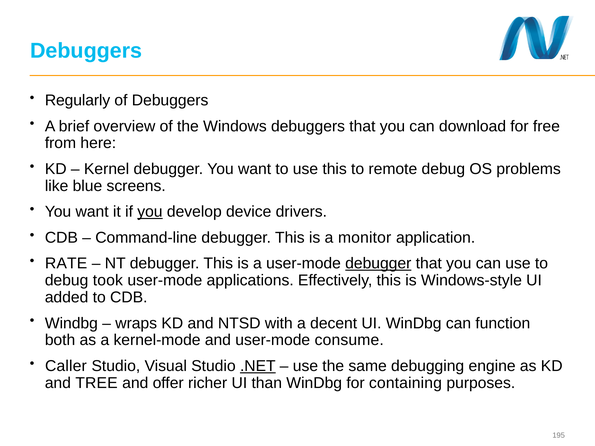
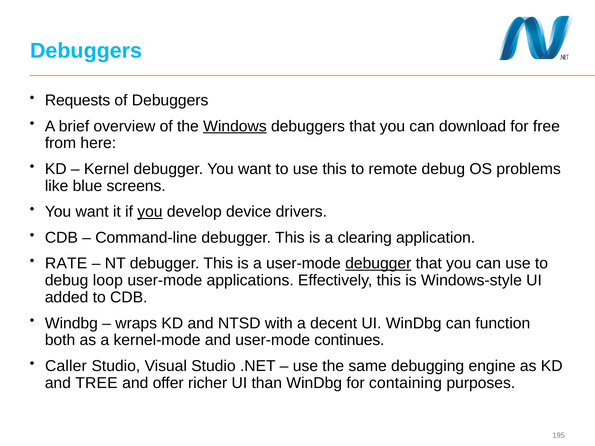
Regularly: Regularly -> Requests (78, 100)
Windows underline: none -> present (235, 126)
monitor: monitor -> clearing (365, 238)
took: took -> loop (108, 281)
consume: consume -> continues (349, 340)
.NET underline: present -> none (258, 366)
